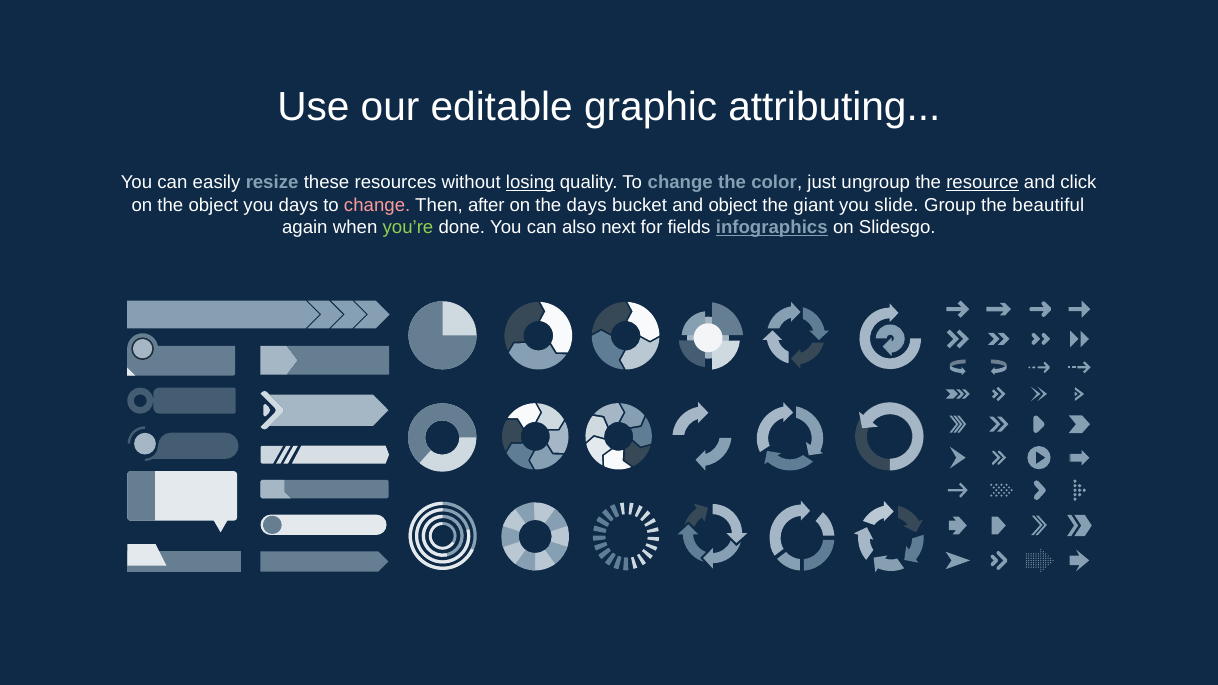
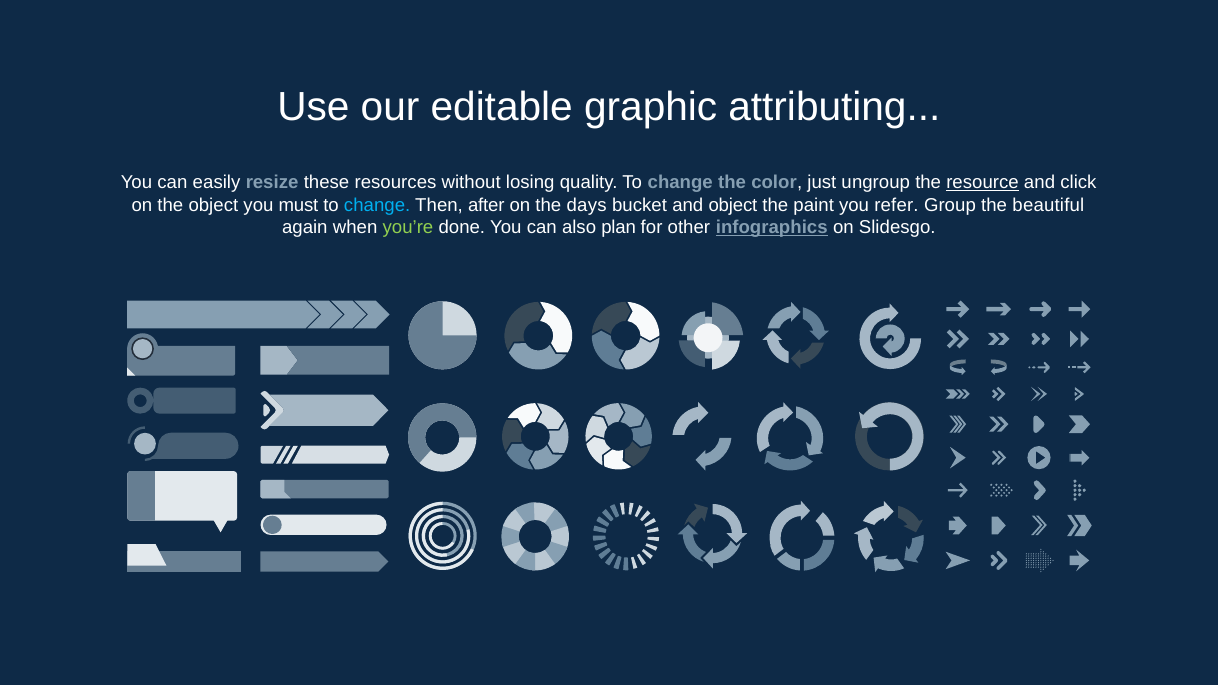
losing underline: present -> none (530, 183)
you days: days -> must (298, 205)
change colour: pink -> light blue (377, 205)
giant: giant -> paint (814, 205)
slide: slide -> refer (896, 205)
next: next -> plan (619, 228)
fields: fields -> other (689, 228)
